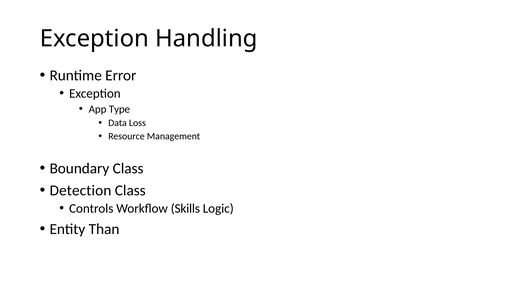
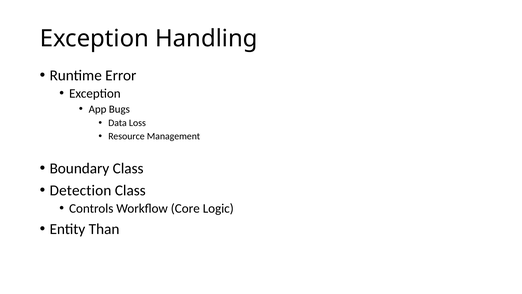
Type: Type -> Bugs (119, 109)
Skills: Skills -> Core (185, 208)
